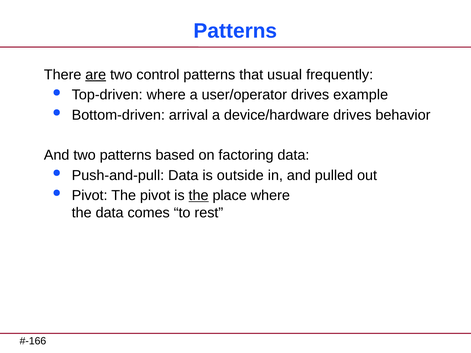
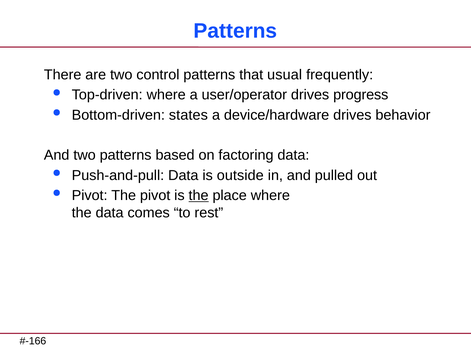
are underline: present -> none (96, 75)
example: example -> progress (361, 95)
arrival: arrival -> states (188, 115)
